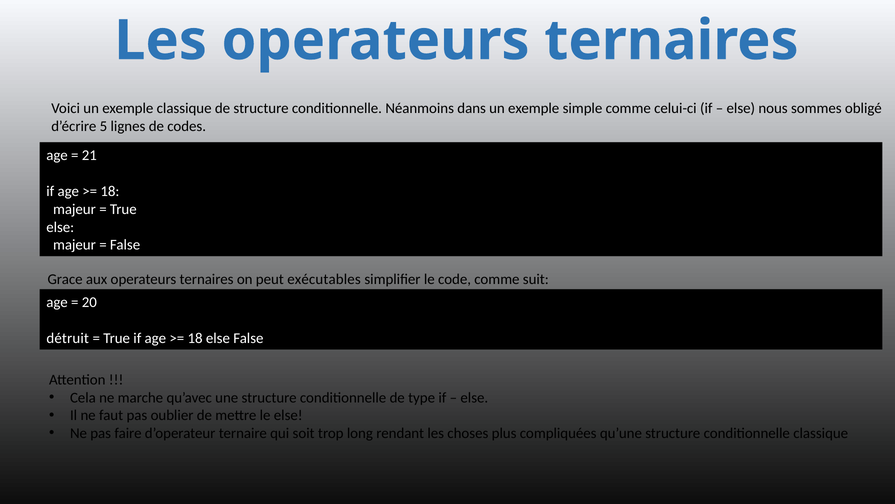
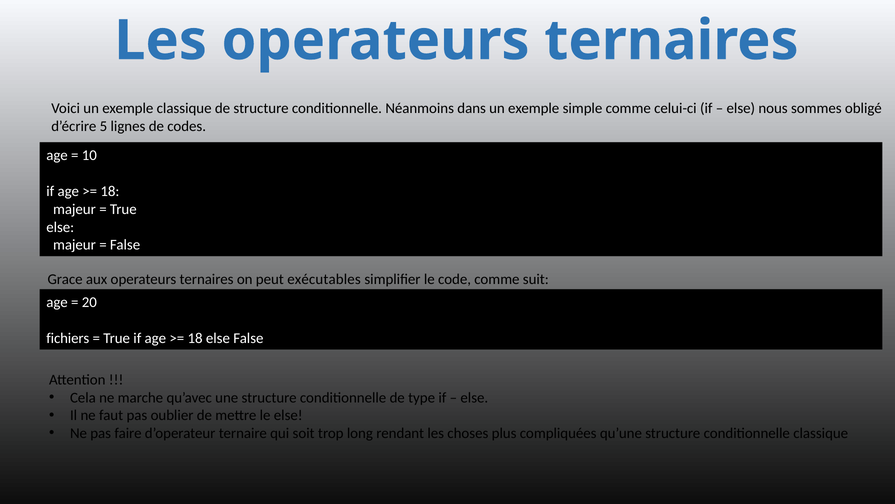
21: 21 -> 10 (89, 155)
détruit: détruit -> fichiers (68, 338)
